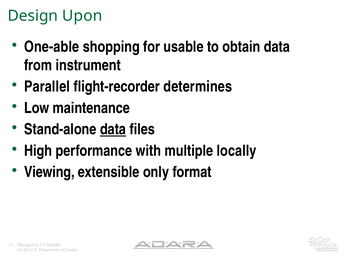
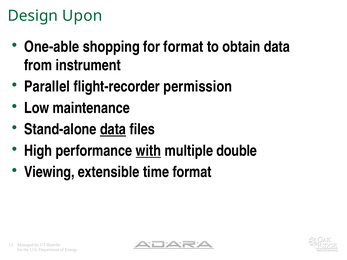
for usable: usable -> format (183, 47)
determines: determines -> permission (198, 87)
with underline: none -> present (148, 151)
locally: locally -> double (237, 151)
only: only -> time (156, 172)
